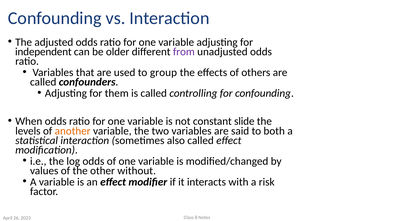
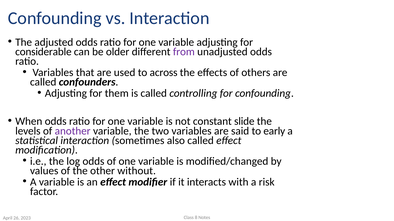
independent: independent -> considerable (43, 52)
group: group -> across (164, 73)
another colour: orange -> purple (73, 131)
both: both -> early (274, 131)
